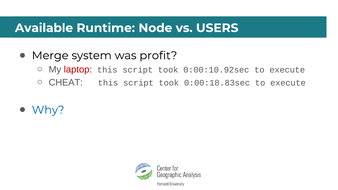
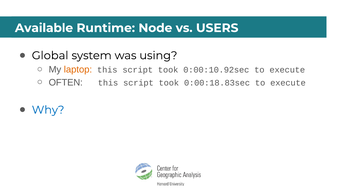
Merge: Merge -> Global (50, 56)
profit: profit -> using (158, 56)
laptop colour: red -> orange (78, 70)
CHEAT: CHEAT -> OFTEN (66, 82)
